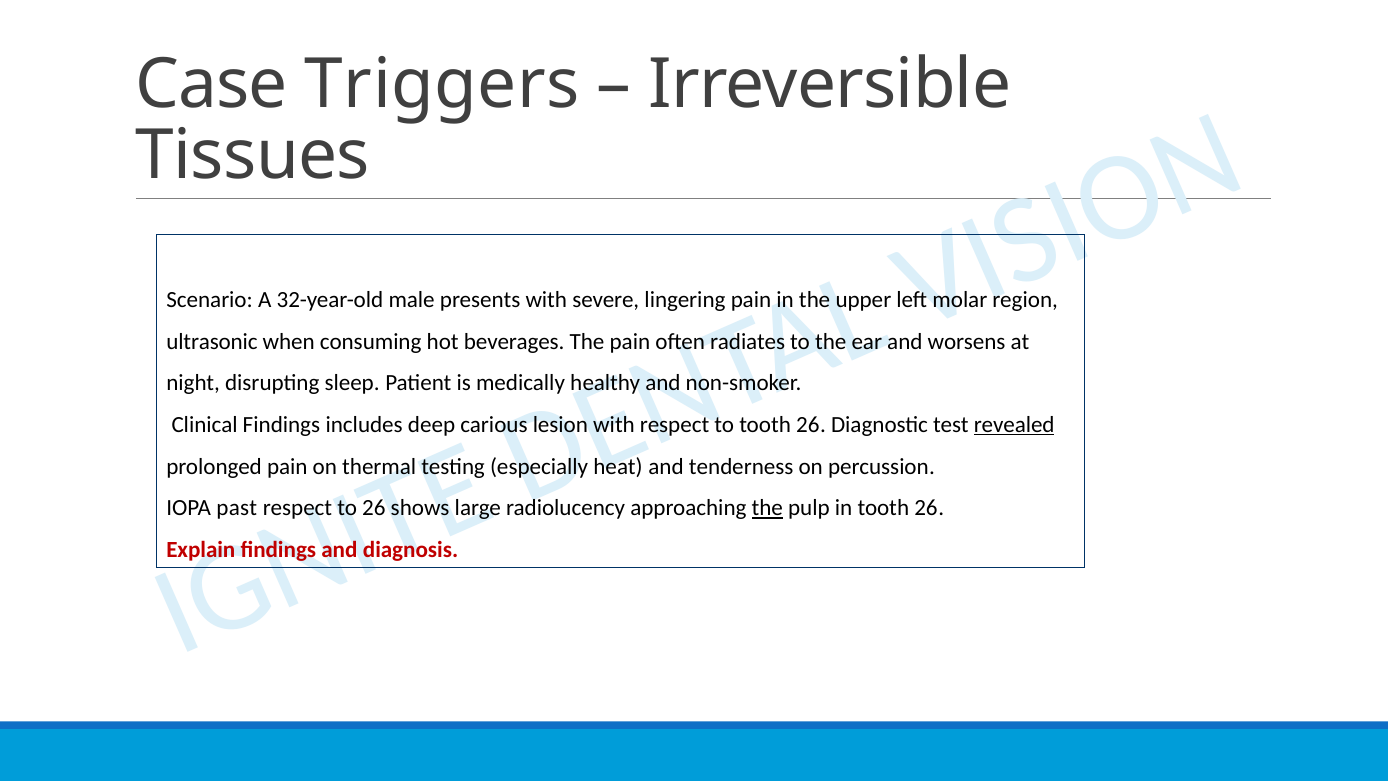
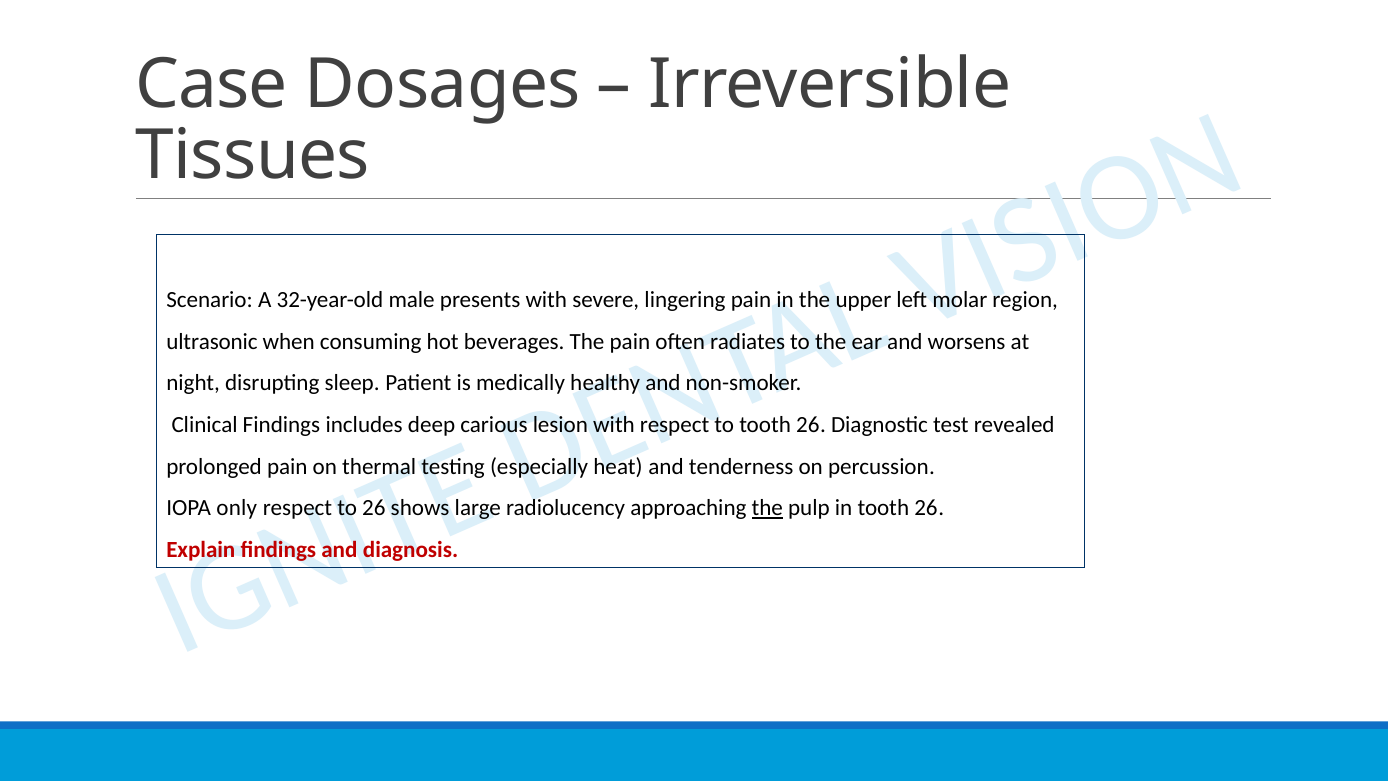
Triggers: Triggers -> Dosages (443, 85)
revealed underline: present -> none (1014, 425)
past: past -> only (237, 508)
